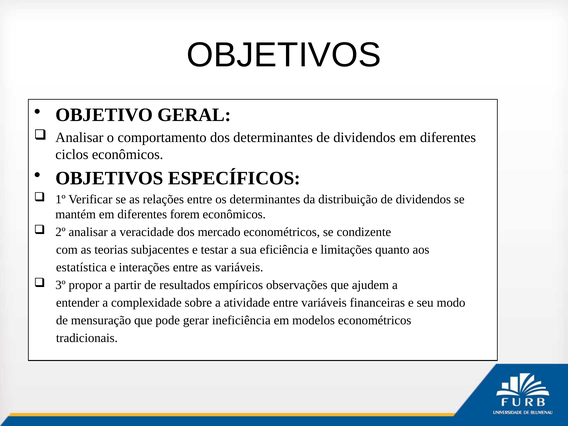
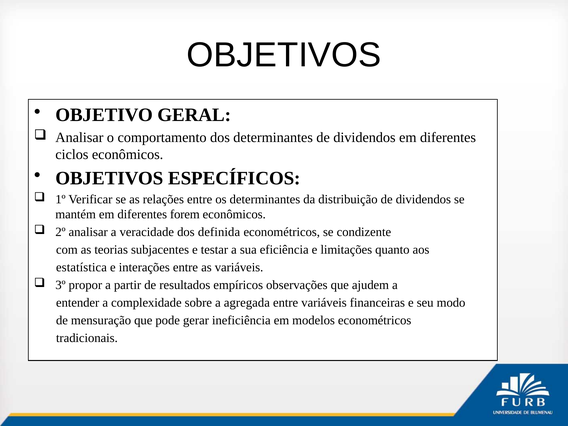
mercado: mercado -> definida (219, 232)
atividade: atividade -> agregada (247, 303)
